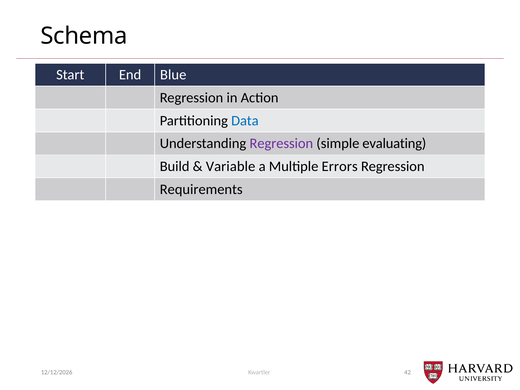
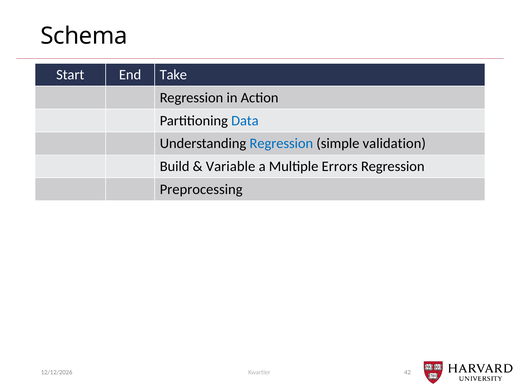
Blue: Blue -> Take (173, 75)
Regression colour: purple -> blue (281, 144)
evaluating: evaluating -> validation (394, 144)
Requirements: Requirements -> Preprocessing (201, 189)
